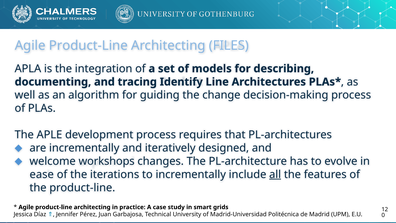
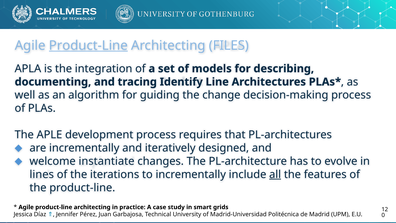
Product-Line underline: none -> present (88, 45)
workshops: workshops -> instantiate (107, 161)
ease: ease -> lines (42, 174)
